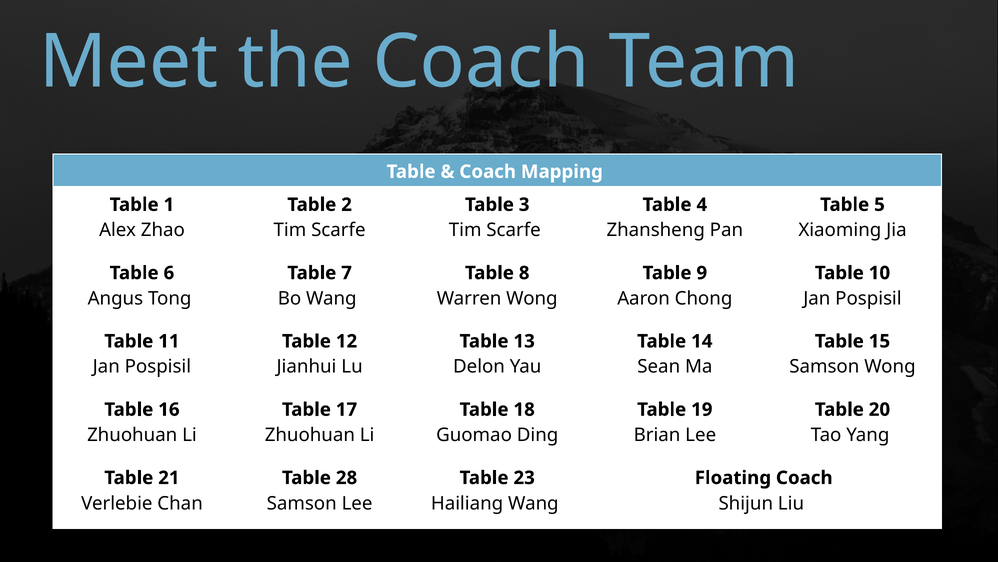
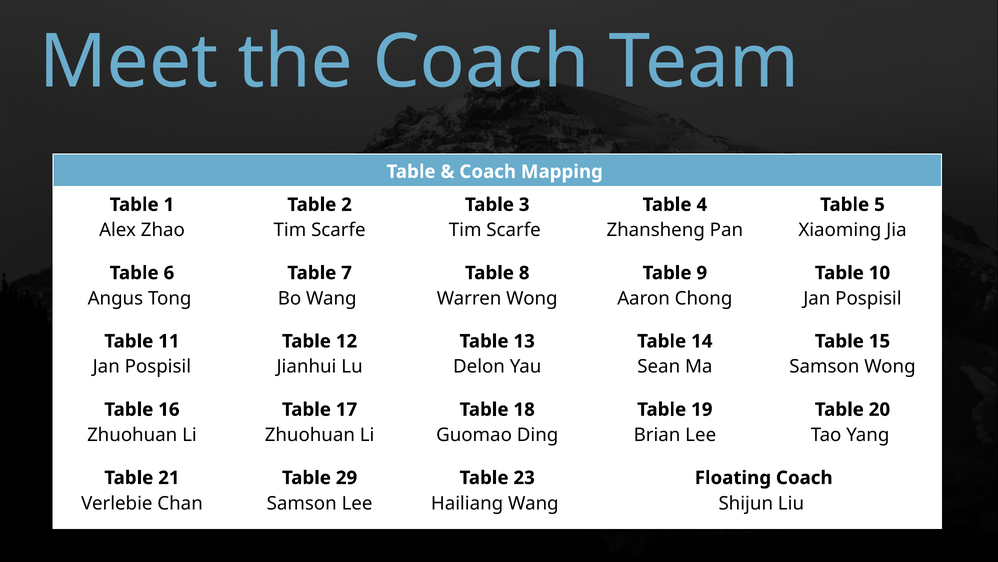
28: 28 -> 29 (347, 477)
